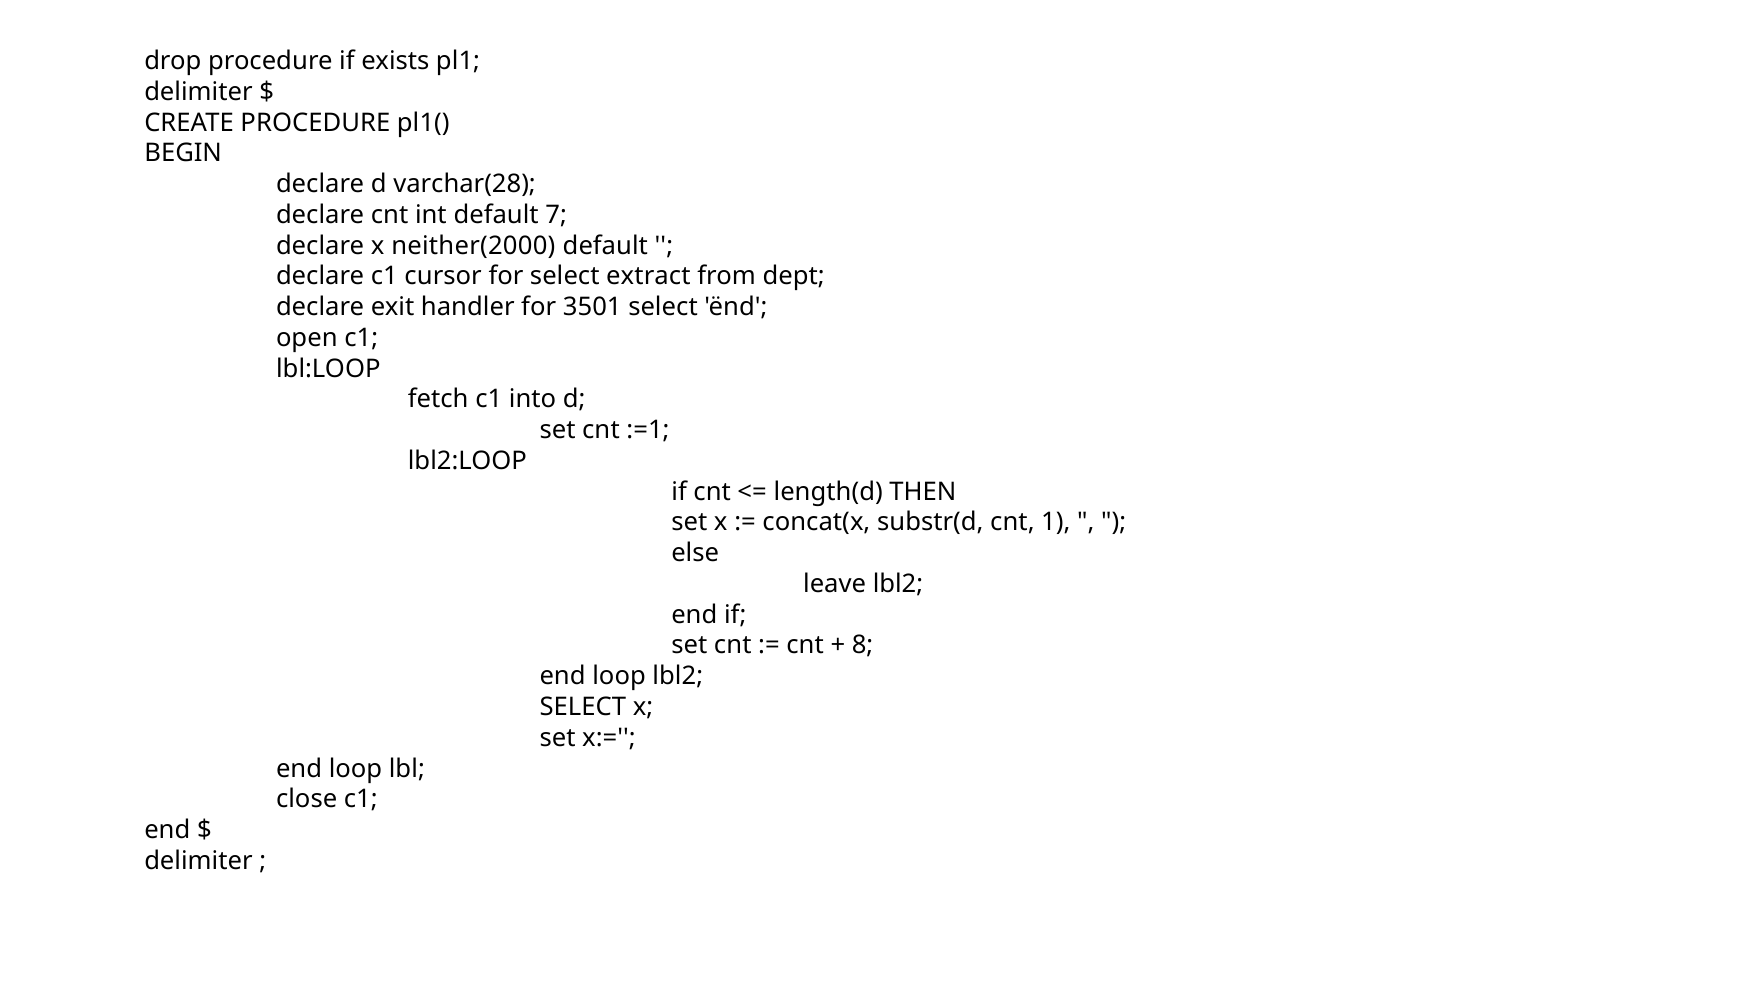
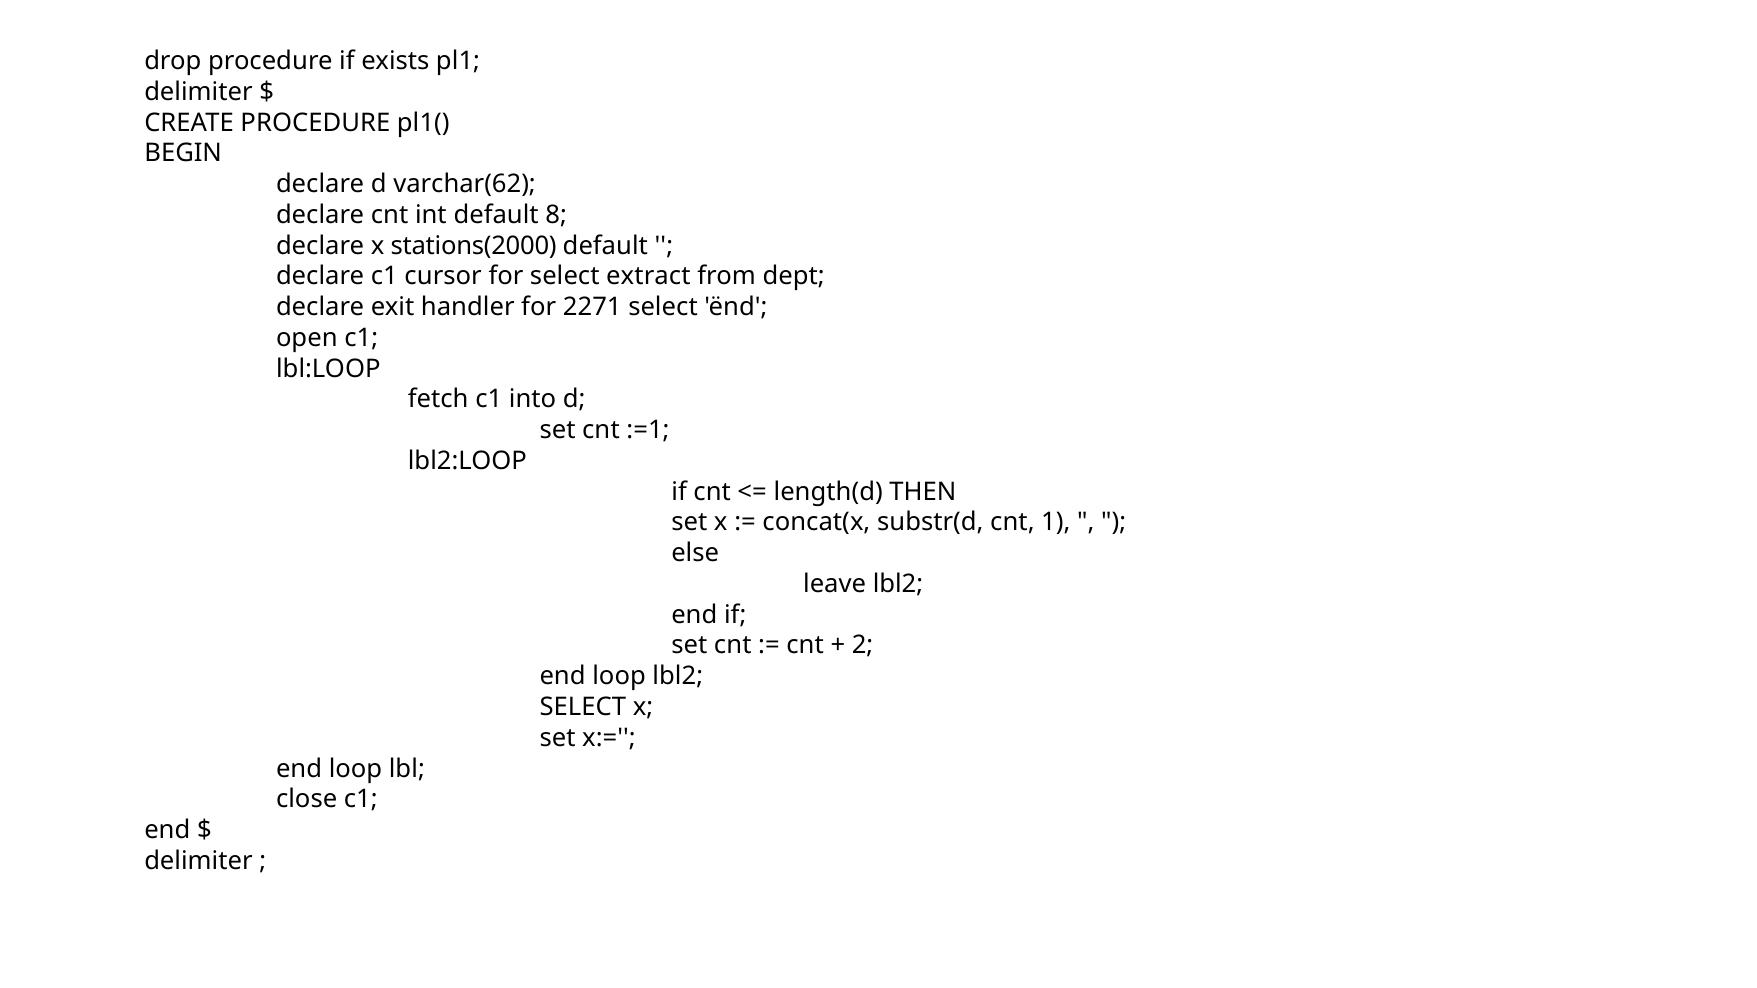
varchar(28: varchar(28 -> varchar(62 (465, 184)
7: 7 -> 8 (556, 215)
neither(2000: neither(2000 -> stations(2000 (474, 246)
3501: 3501 -> 2271 (592, 307)
8: 8 -> 2 (863, 646)
